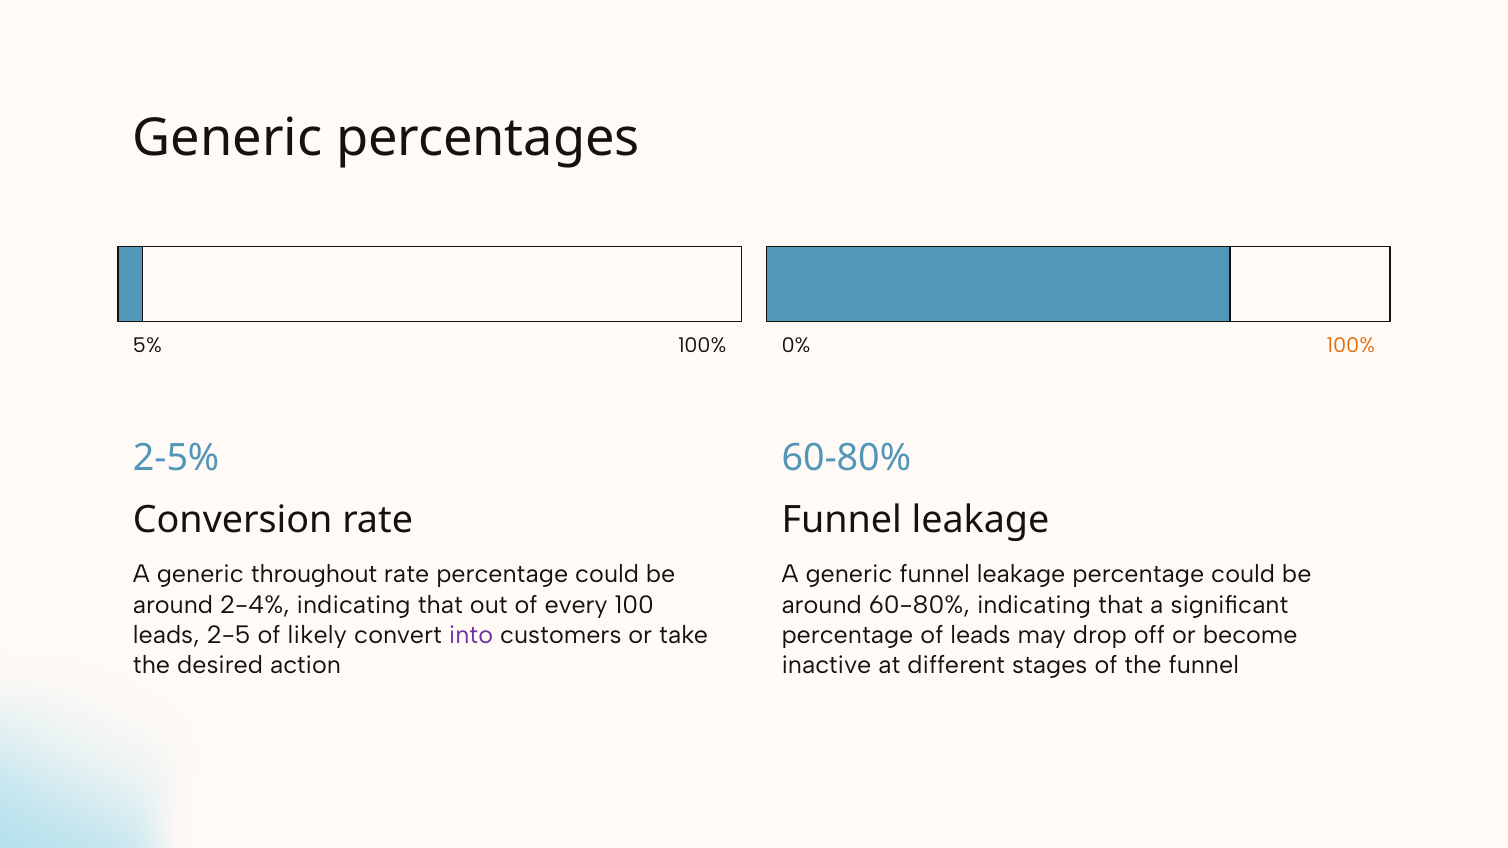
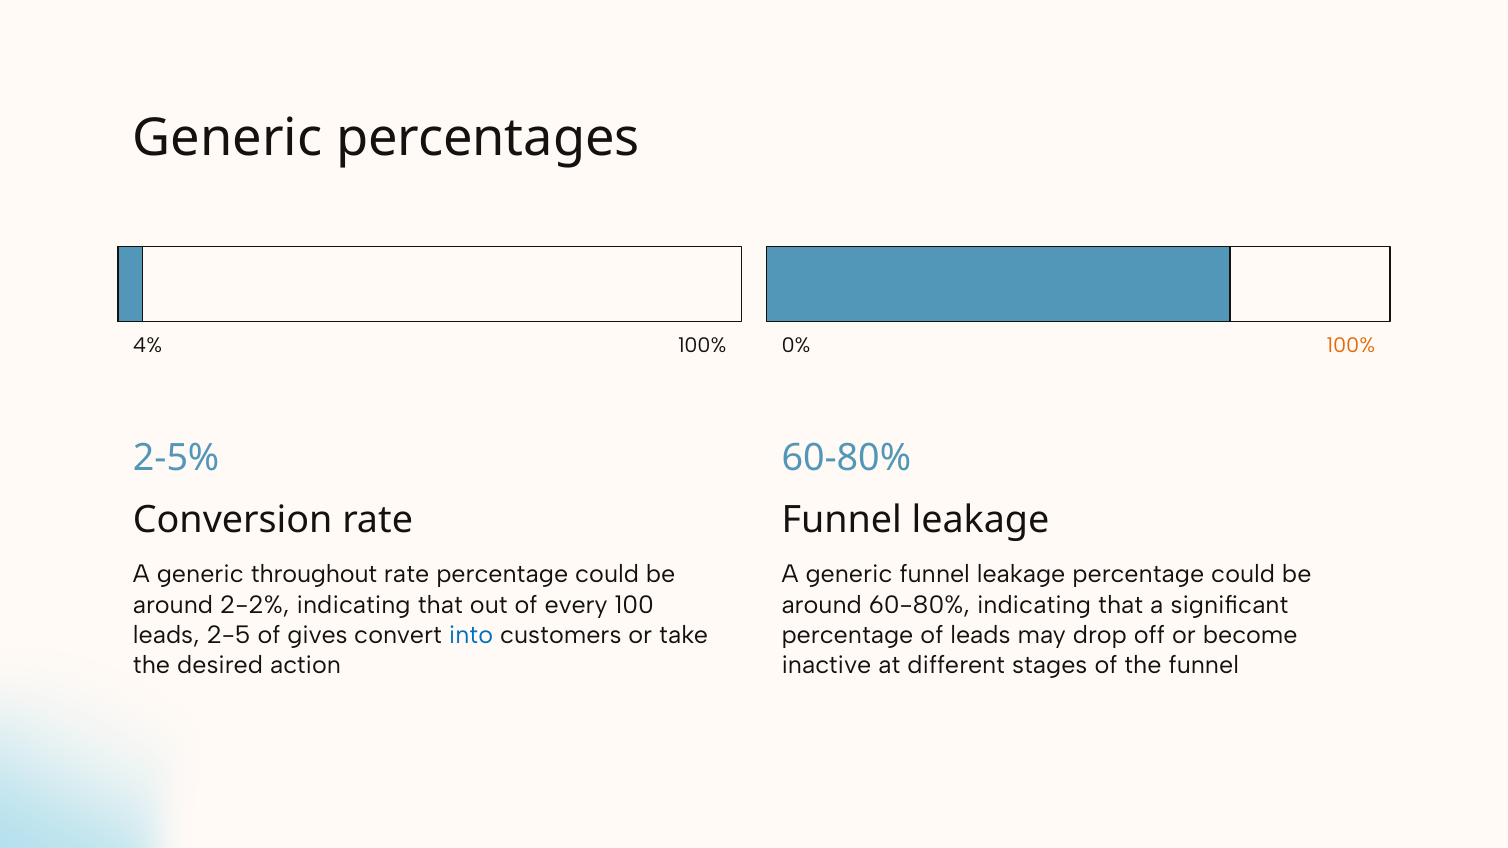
5%: 5% -> 4% (148, 346)
2-4%: 2-4% -> 2-2% (255, 605)
likely: likely -> gives (317, 635)
into colour: purple -> blue (471, 635)
